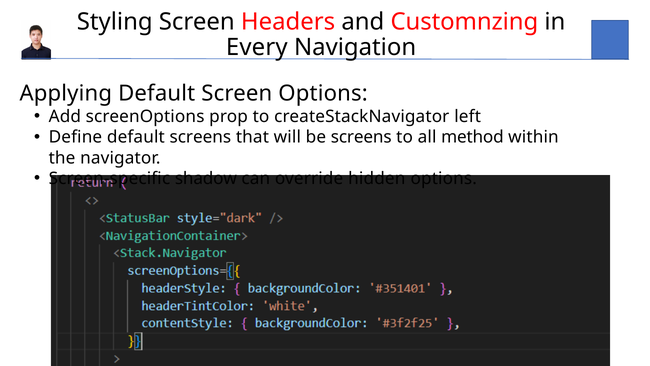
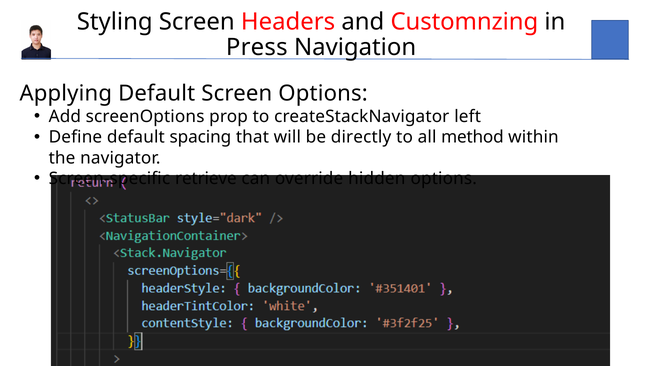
Every: Every -> Press (257, 47)
default screens: screens -> spacing (200, 137)
be screens: screens -> directly (361, 137)
shadow: shadow -> retrieve (206, 178)
